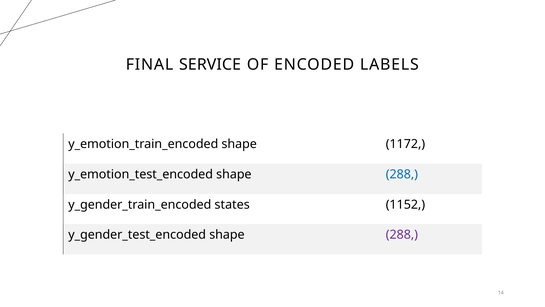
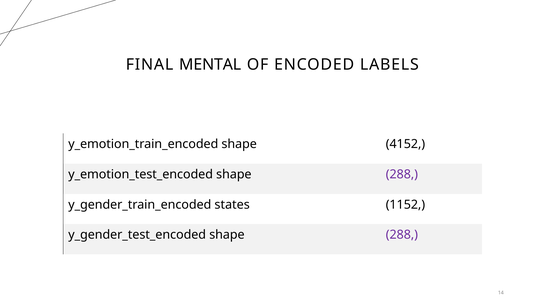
SERVICE: SERVICE -> MENTAL (210, 64)
1172: 1172 -> 4152 (405, 144)
288 colour: blue -> purple (402, 174)
